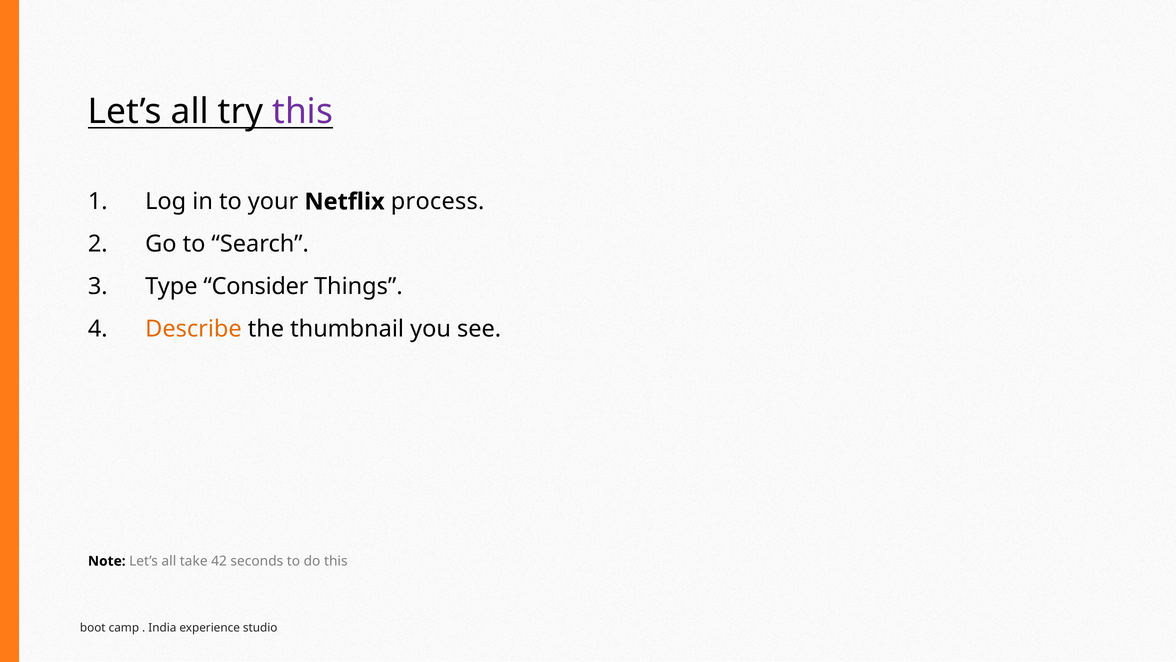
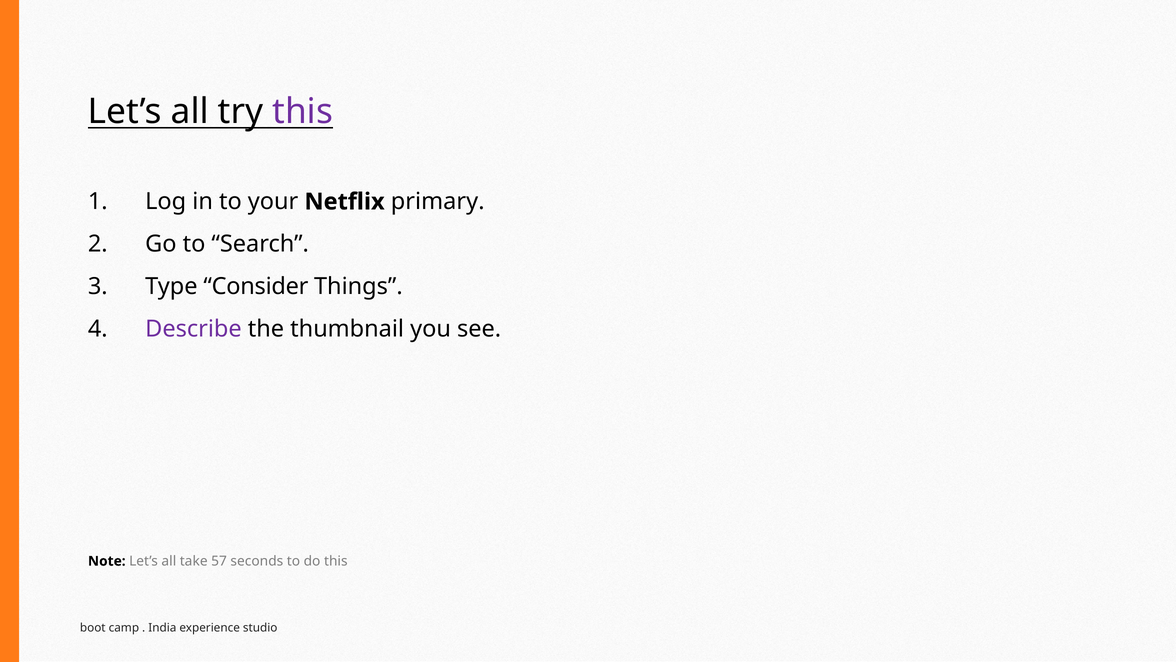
process: process -> primary (438, 202)
Describe colour: orange -> purple (193, 329)
42: 42 -> 57 (219, 561)
